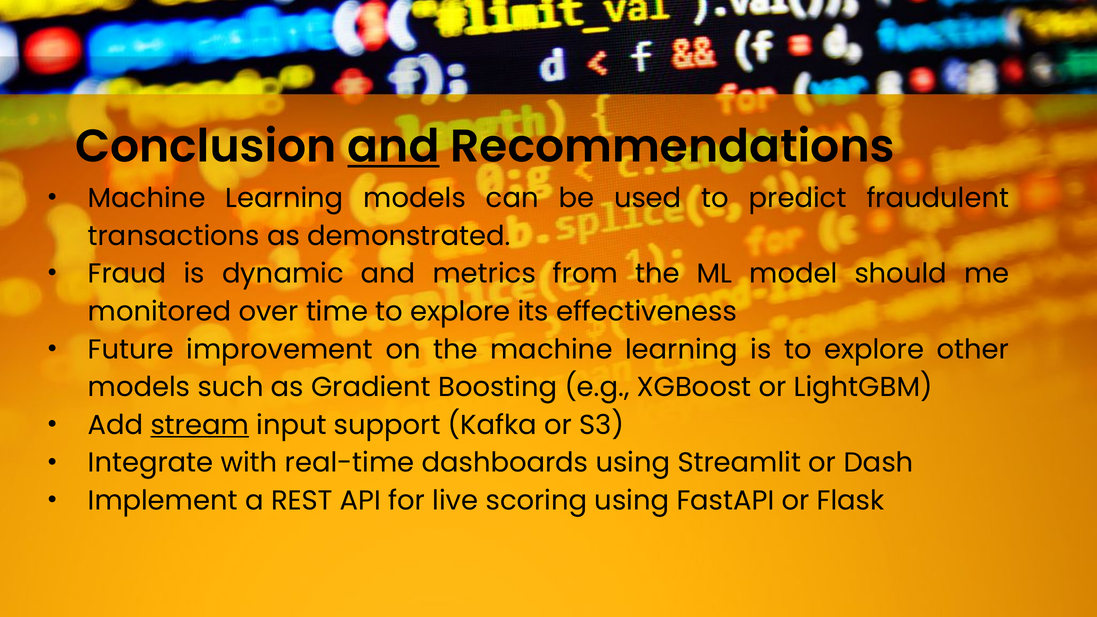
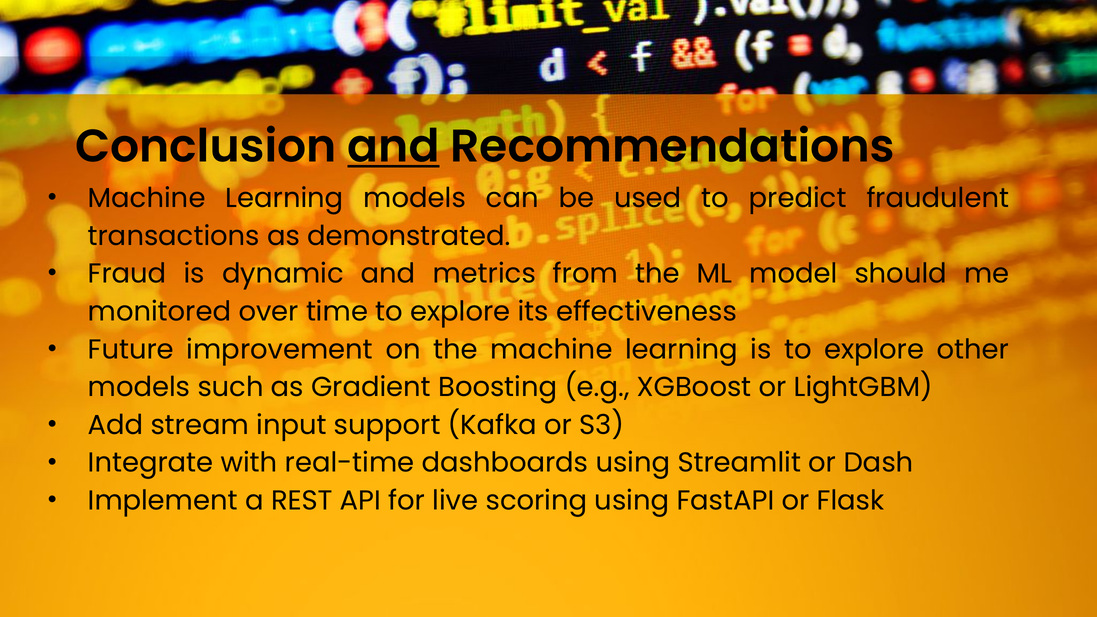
stream underline: present -> none (200, 425)
